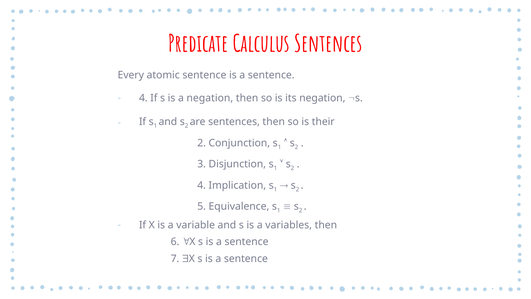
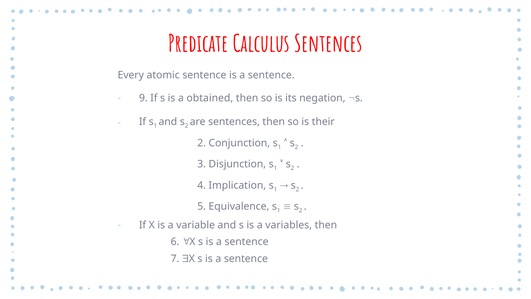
4: 4 -> 9 (143, 98)
a negation: negation -> obtained (210, 98)
